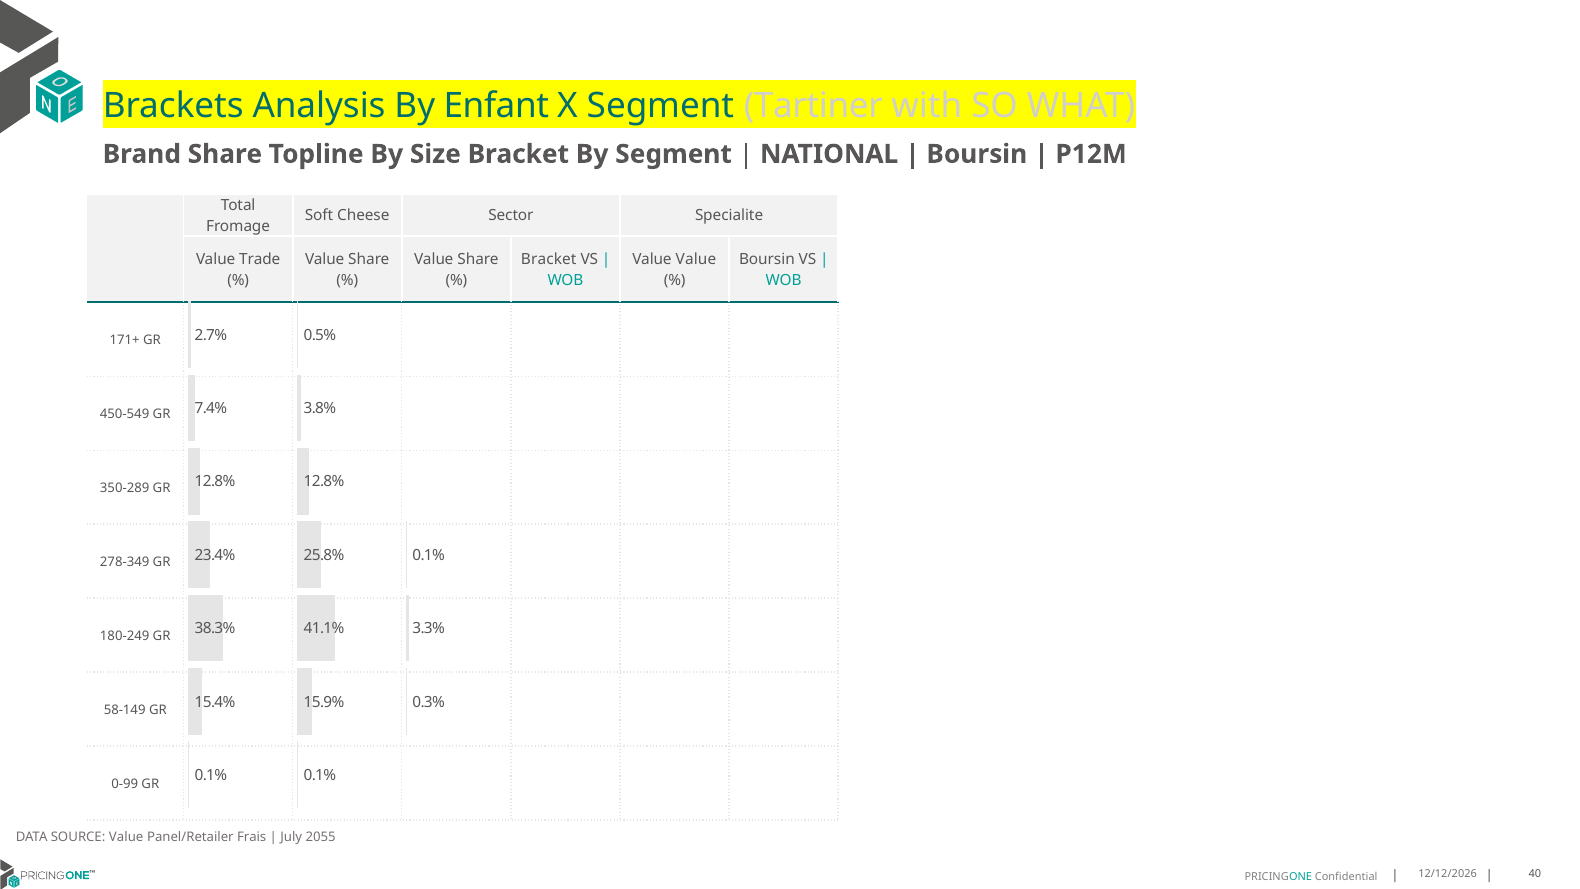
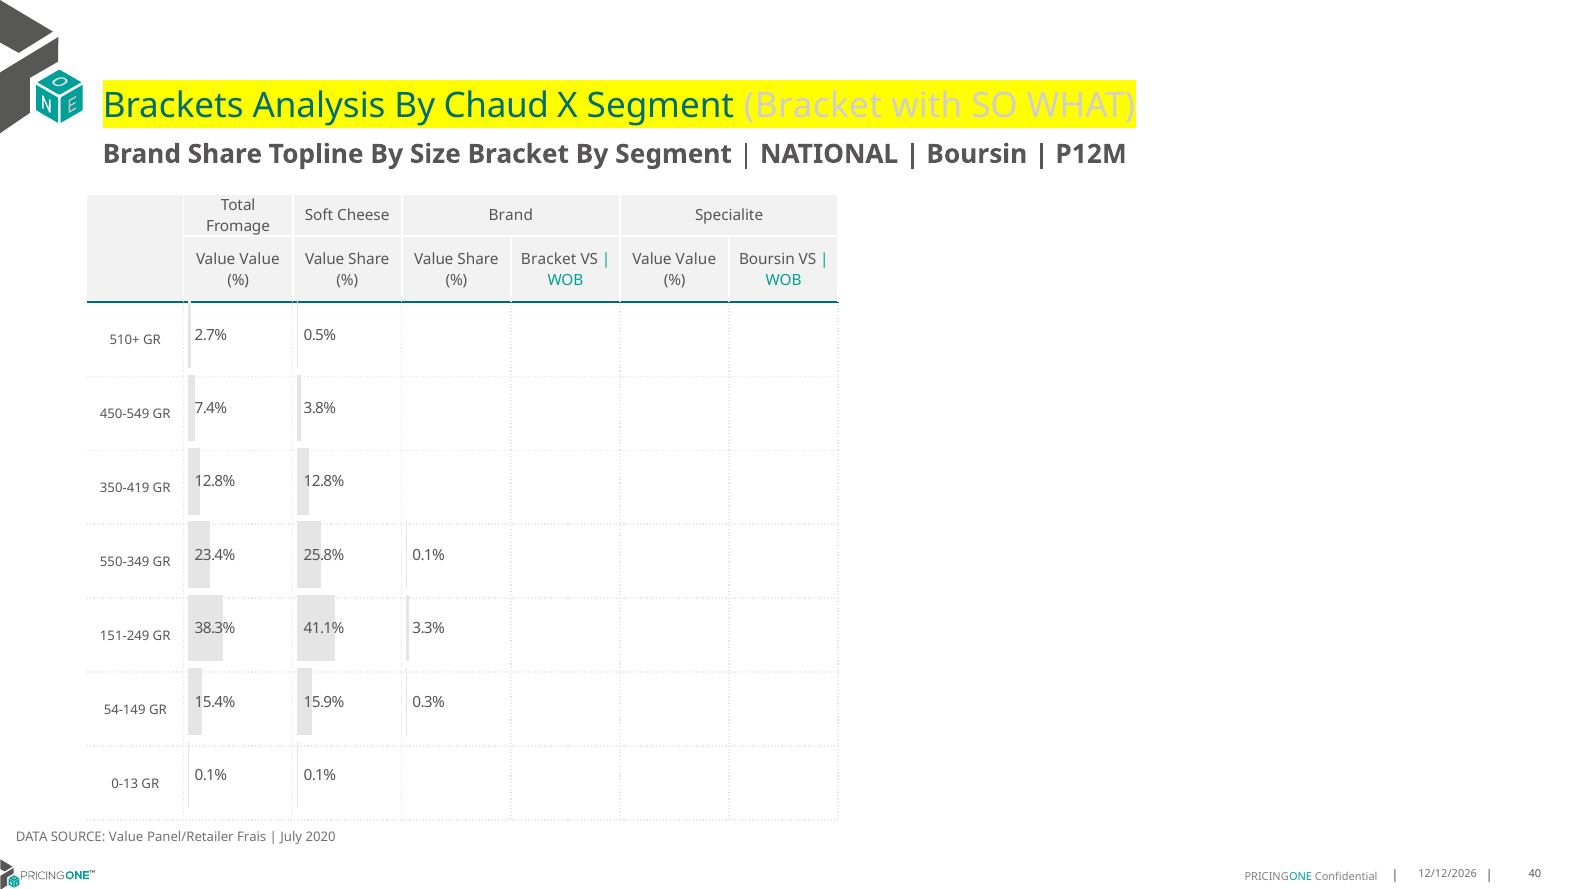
Enfant: Enfant -> Chaud (496, 106)
Segment Tartiner: Tartiner -> Bracket (813, 106)
Cheese Sector: Sector -> Brand (511, 216)
Trade: Trade -> Value (260, 259)
171+: 171+ -> 510+ (125, 340)
350-289: 350-289 -> 350-419 (125, 488)
278-349: 278-349 -> 550-349 (125, 562)
180-249: 180-249 -> 151-249 (125, 636)
58-149: 58-149 -> 54-149 (125, 710)
0-99: 0-99 -> 0-13 (125, 784)
2055: 2055 -> 2020 (321, 837)
